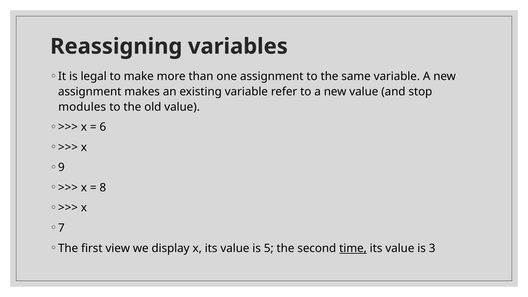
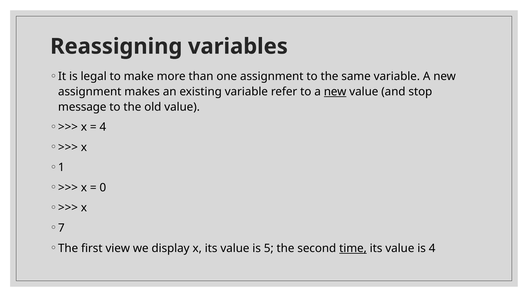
new underline: none -> present (335, 92)
modules: modules -> message (82, 107)
6: 6 -> 4 (103, 127)
9: 9 -> 1 (61, 167)
8: 8 -> 0 (103, 188)
is 3: 3 -> 4 (432, 248)
